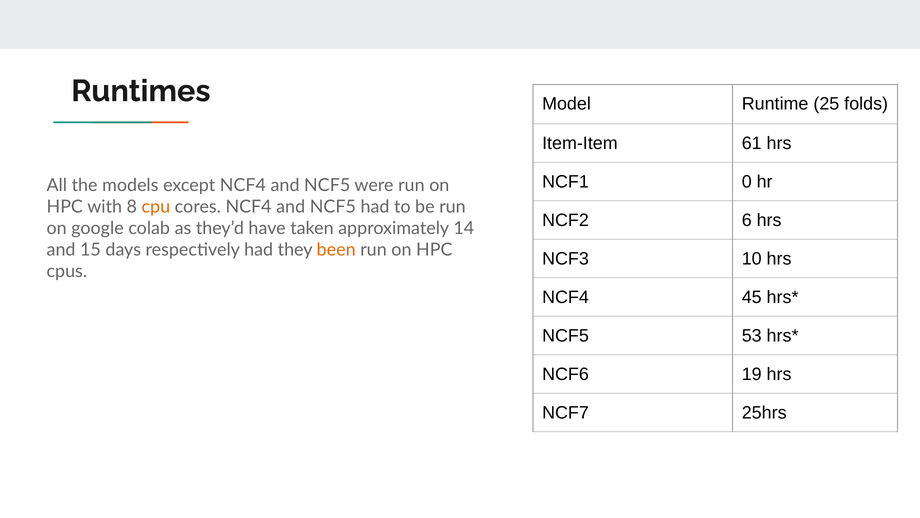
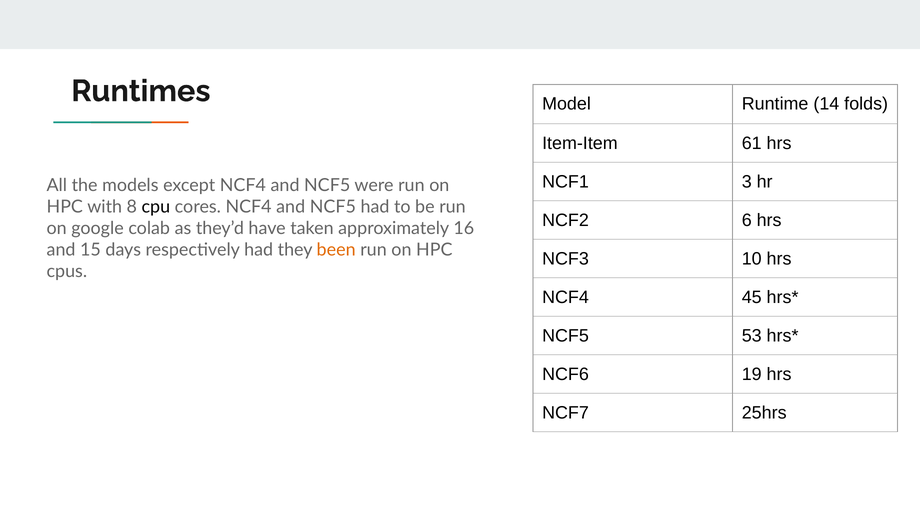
25: 25 -> 14 (826, 104)
0: 0 -> 3 (747, 182)
cpu colour: orange -> black (156, 207)
14: 14 -> 16 (464, 228)
